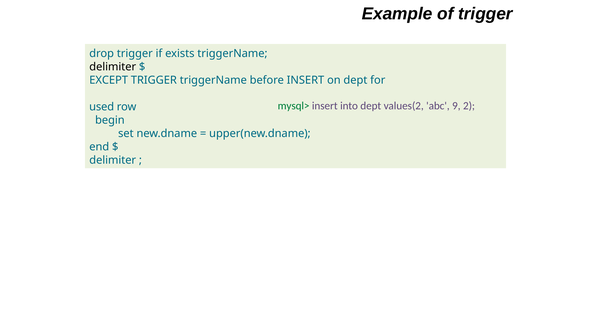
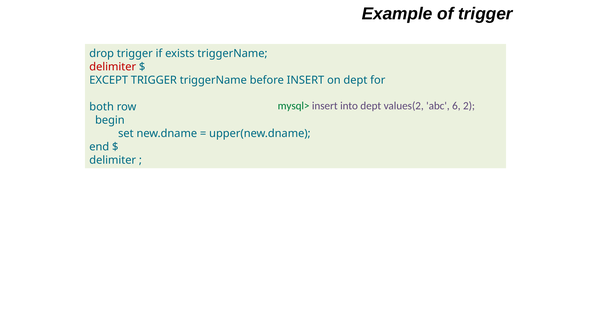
delimiter colour: black -> red (113, 67)
9: 9 -> 6 (456, 106)
used: used -> both (102, 107)
